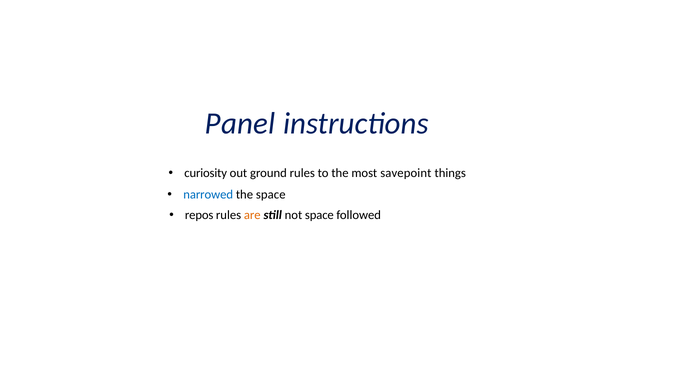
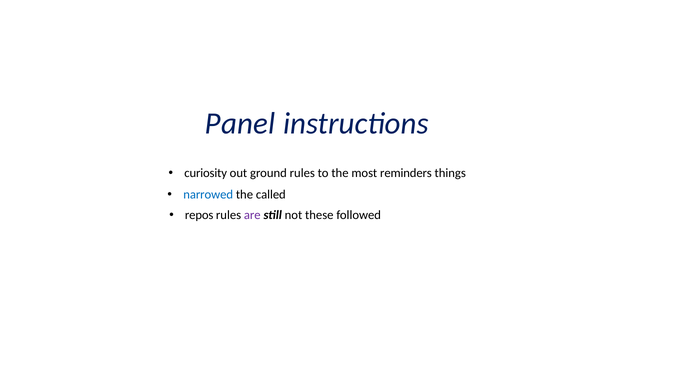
savepoint: savepoint -> reminders (406, 173)
the space: space -> called (271, 195)
are colour: orange -> purple (252, 215)
not space: space -> these (319, 215)
